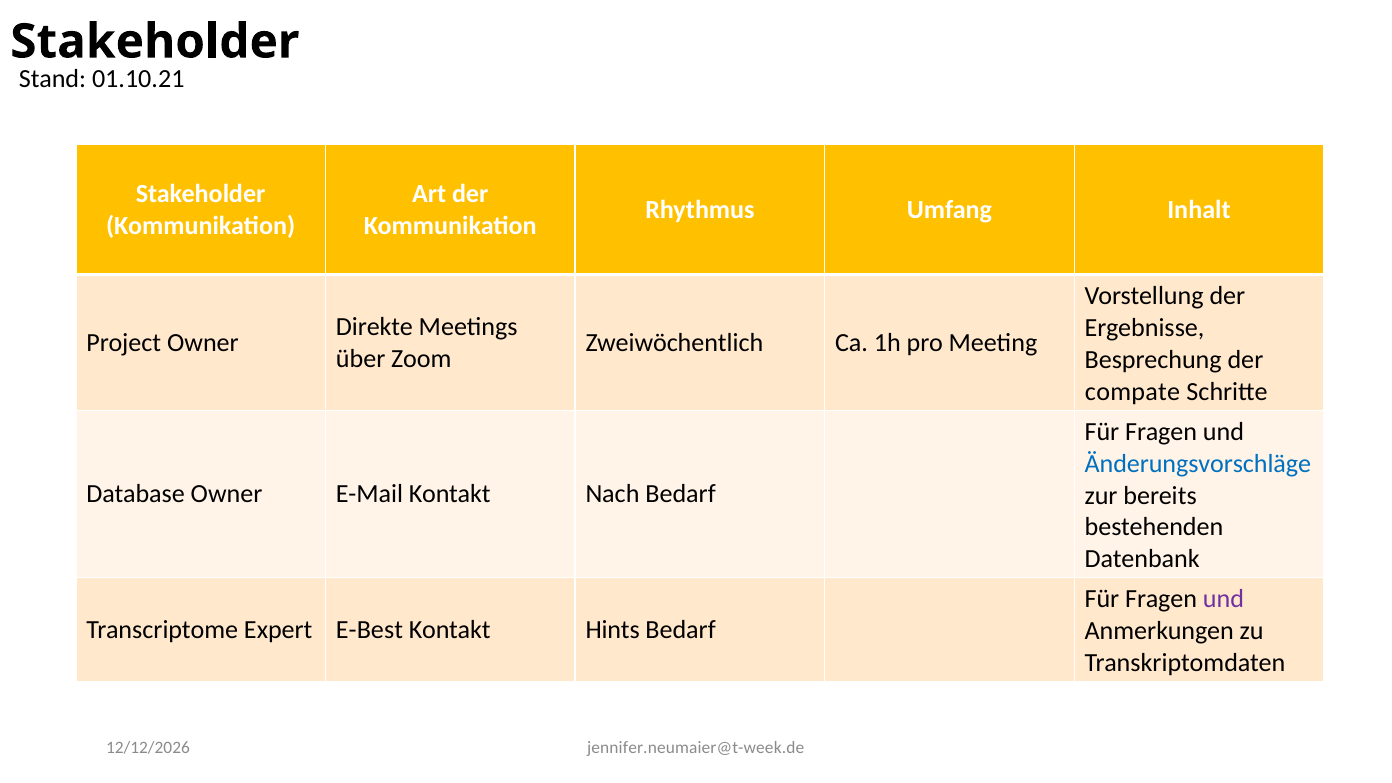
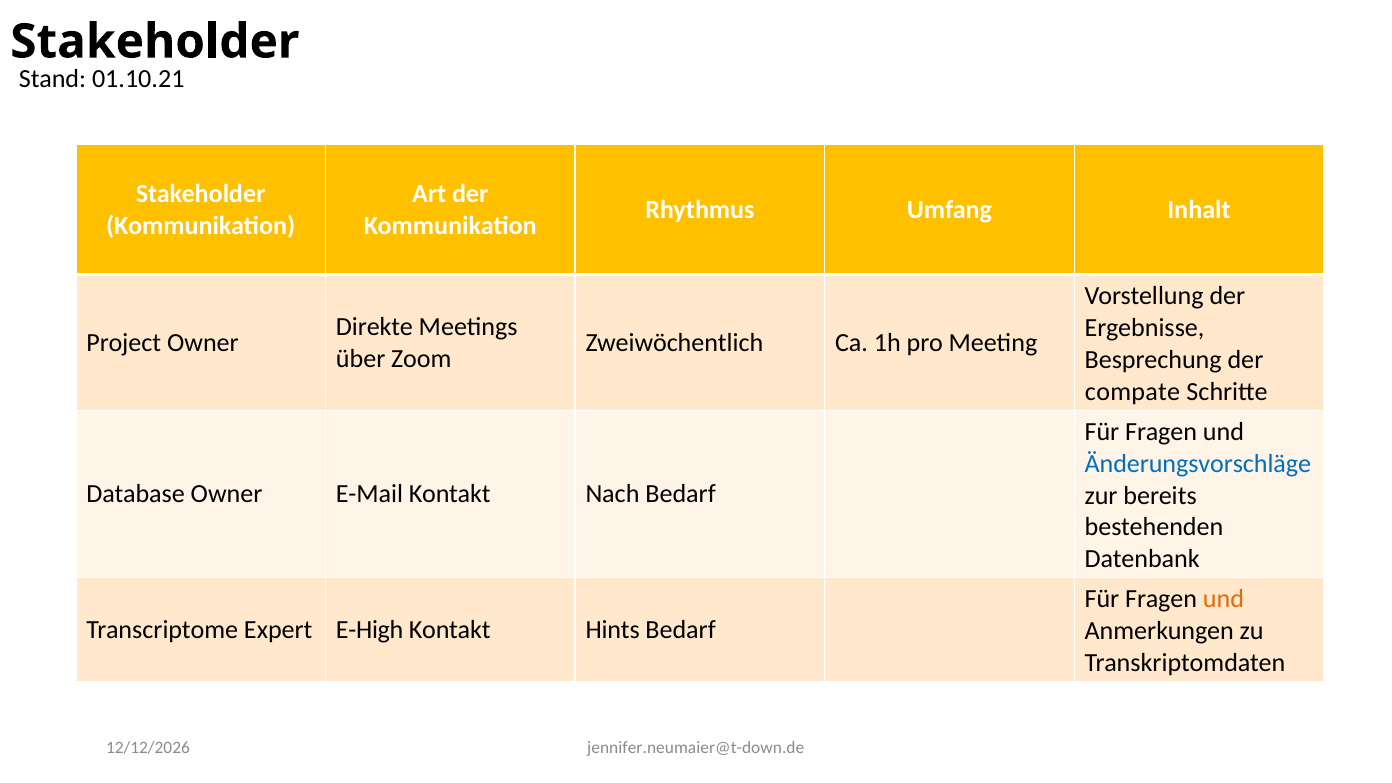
und colour: purple -> orange (1223, 599)
E-Best: E-Best -> E-High (370, 630)
jennifer.neumaier@t-week.de: jennifer.neumaier@t-week.de -> jennifer.neumaier@t-down.de (696, 748)
